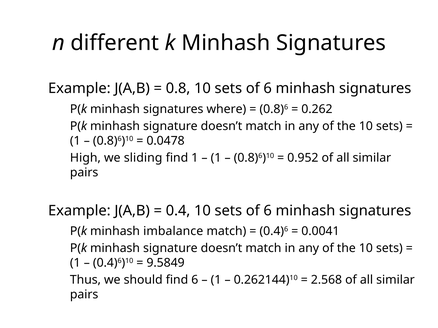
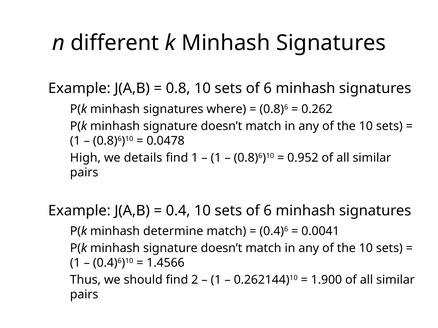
sliding: sliding -> details (143, 158)
imbalance: imbalance -> determine (173, 232)
9.5849: 9.5849 -> 1.4566 (166, 263)
find 6: 6 -> 2 (195, 280)
2.568: 2.568 -> 1.900 (326, 280)
